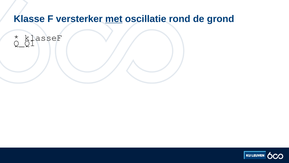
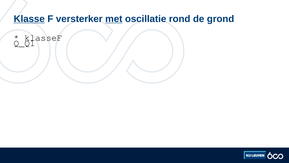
Klasse underline: none -> present (29, 19)
